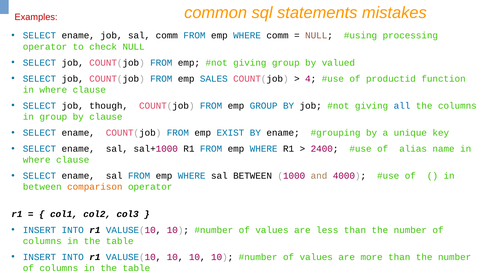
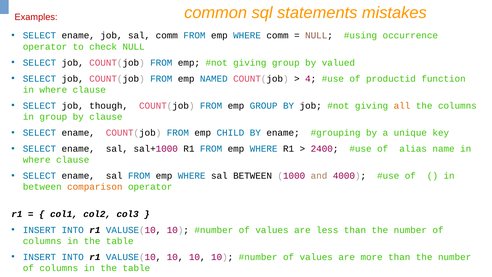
processing: processing -> occurrence (410, 36)
SALES: SALES -> NAMED (214, 79)
all colour: blue -> orange (402, 106)
EXIST: EXIST -> CHILD (230, 133)
